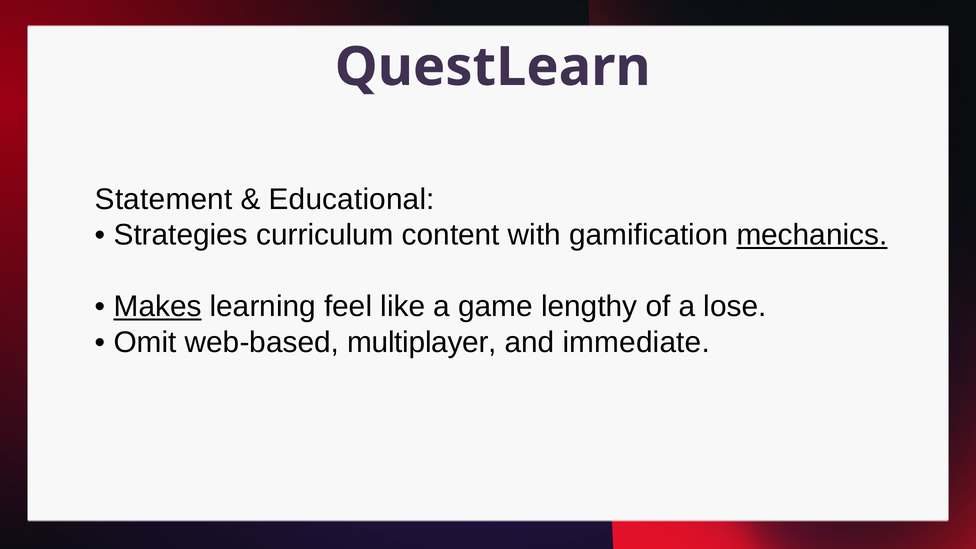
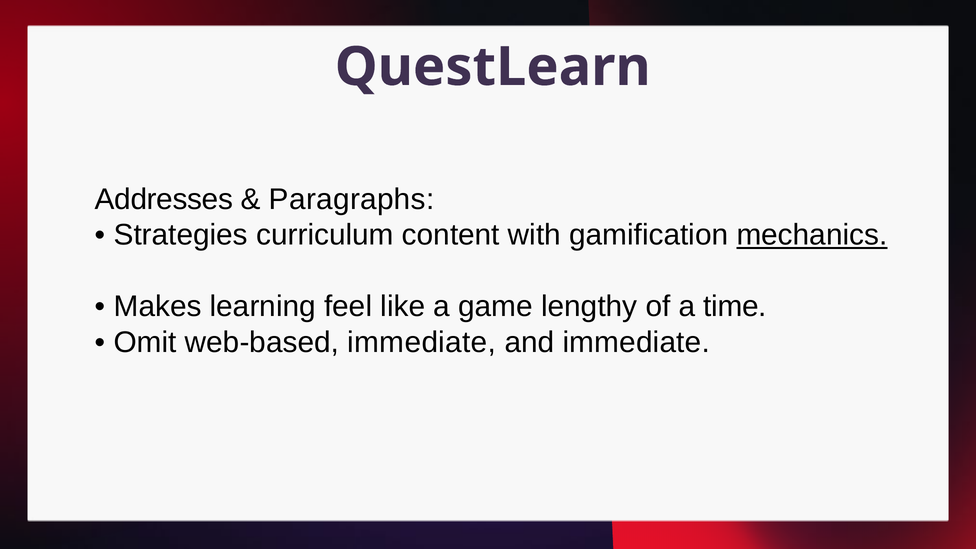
Statement: Statement -> Addresses (164, 199)
Educational: Educational -> Paragraphs (352, 199)
Makes underline: present -> none (158, 307)
lose: lose -> time (735, 307)
web-based multiplayer: multiplayer -> immediate (422, 342)
